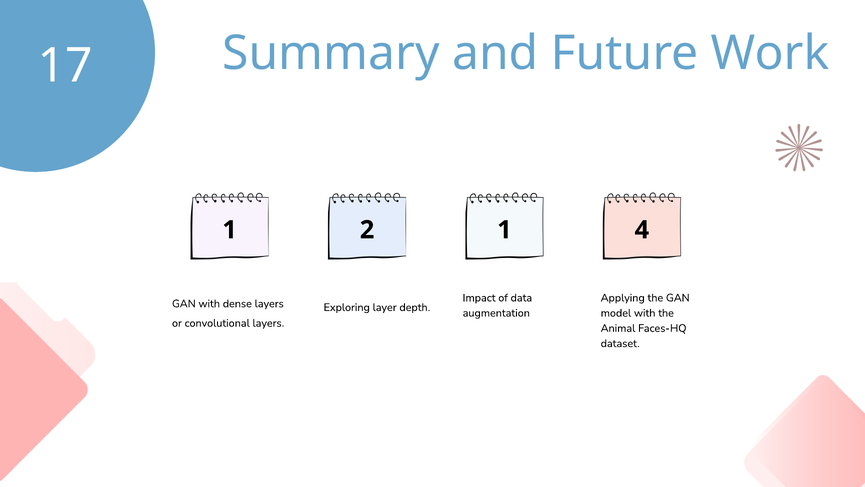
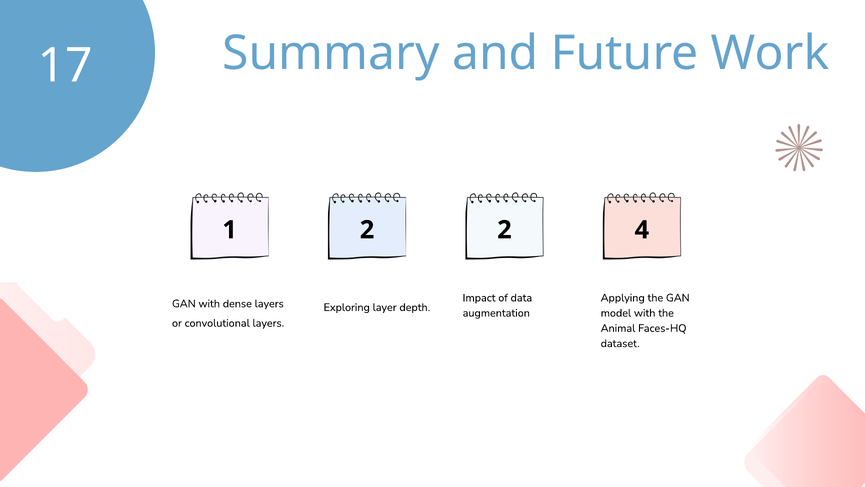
2 1: 1 -> 2 (504, 230)
